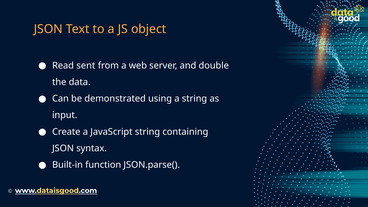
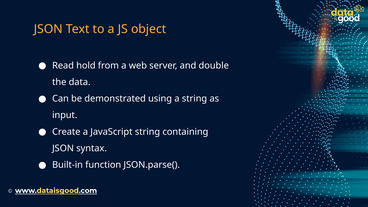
sent: sent -> hold (86, 65)
